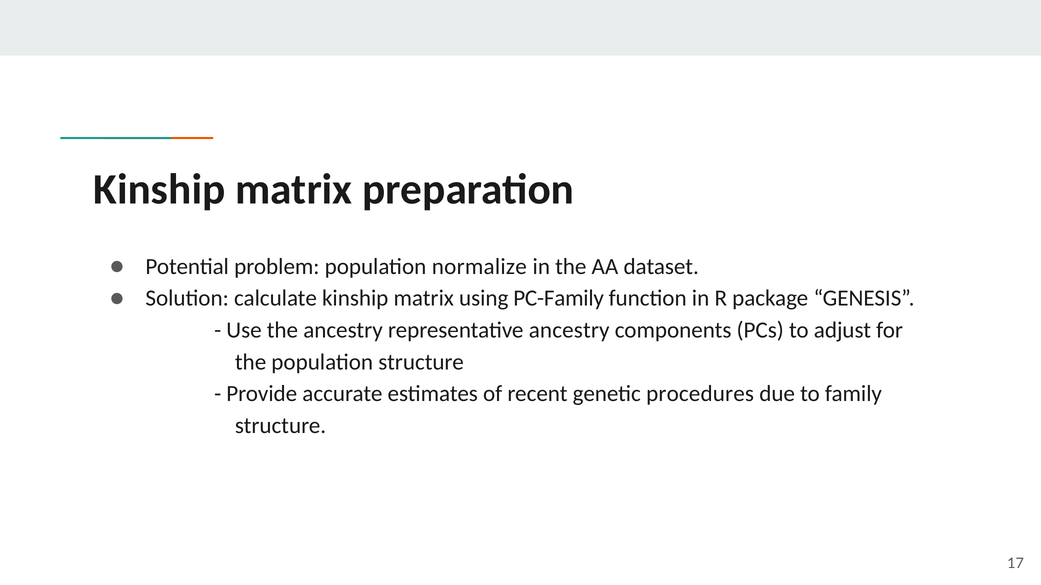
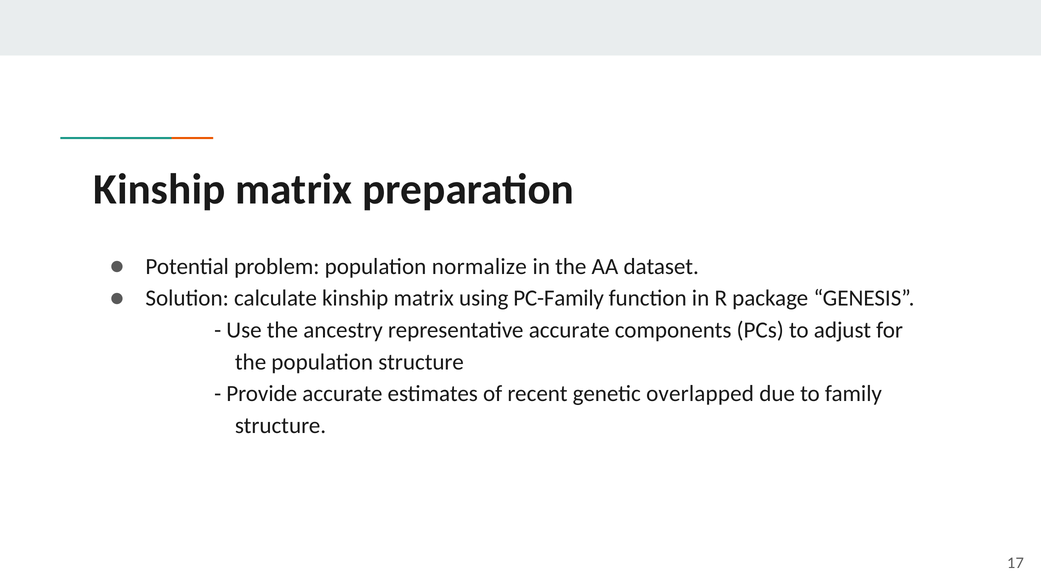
representative ancestry: ancestry -> accurate (569, 330)
procedures: procedures -> overlapped (700, 394)
